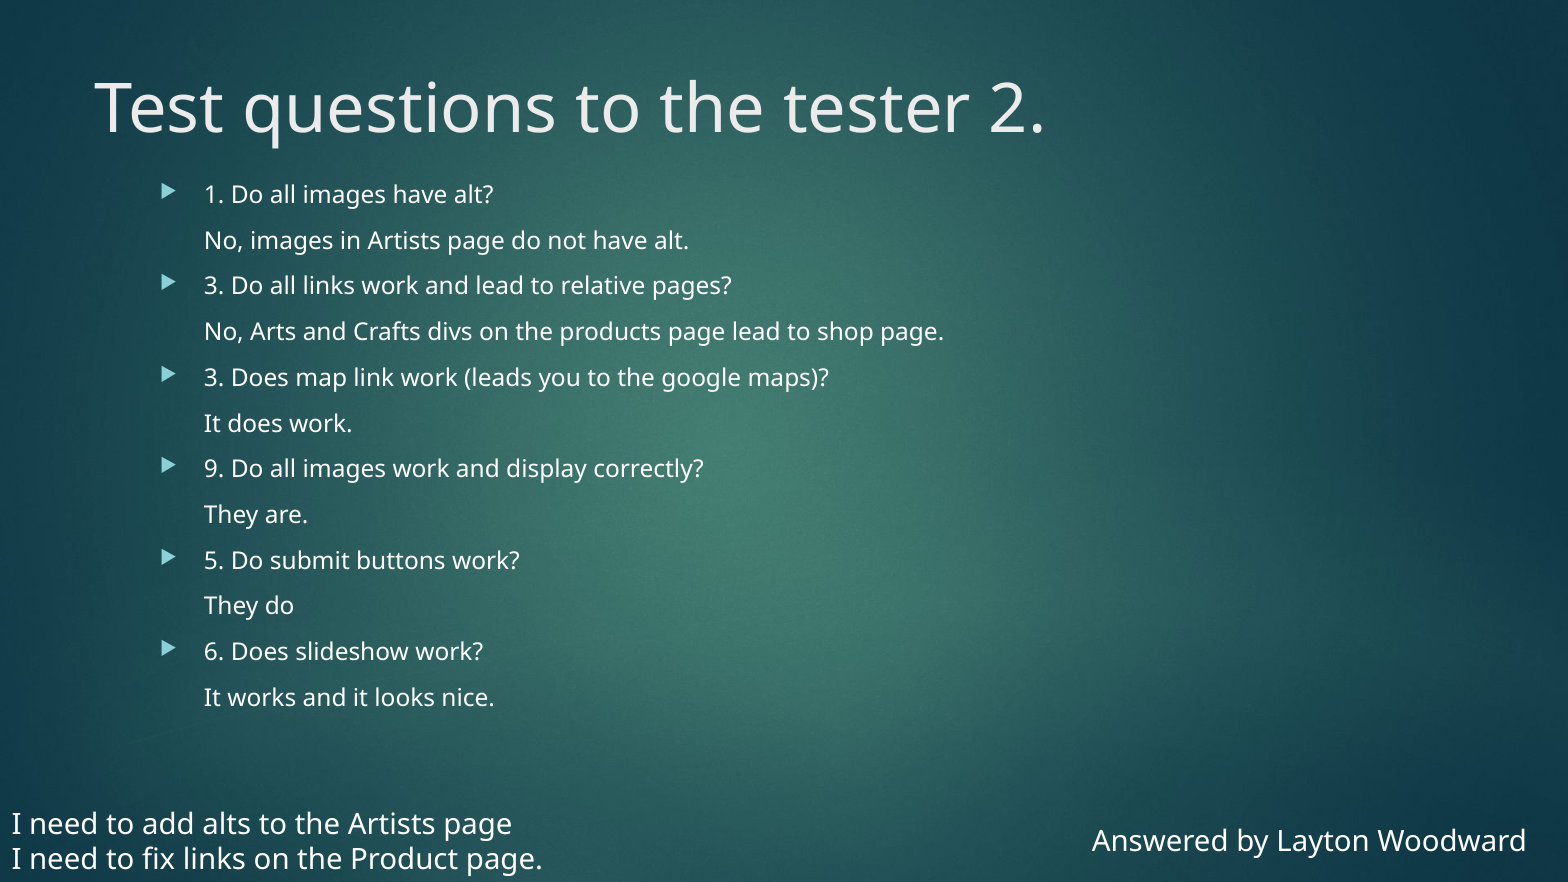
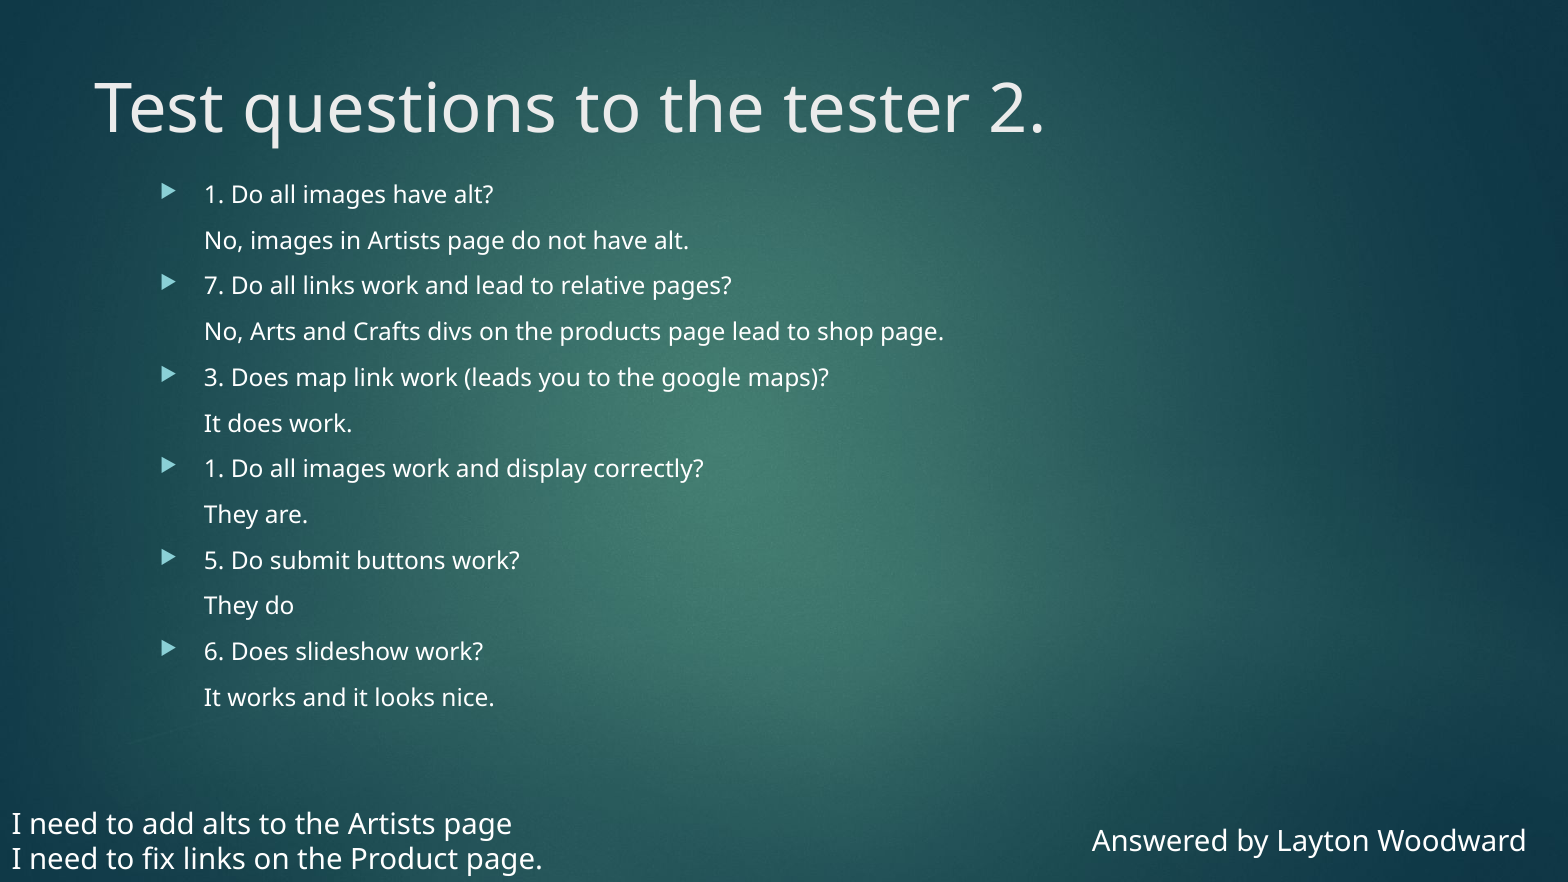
3: 3 -> 7 (214, 287)
9: 9 -> 1 (214, 470)
